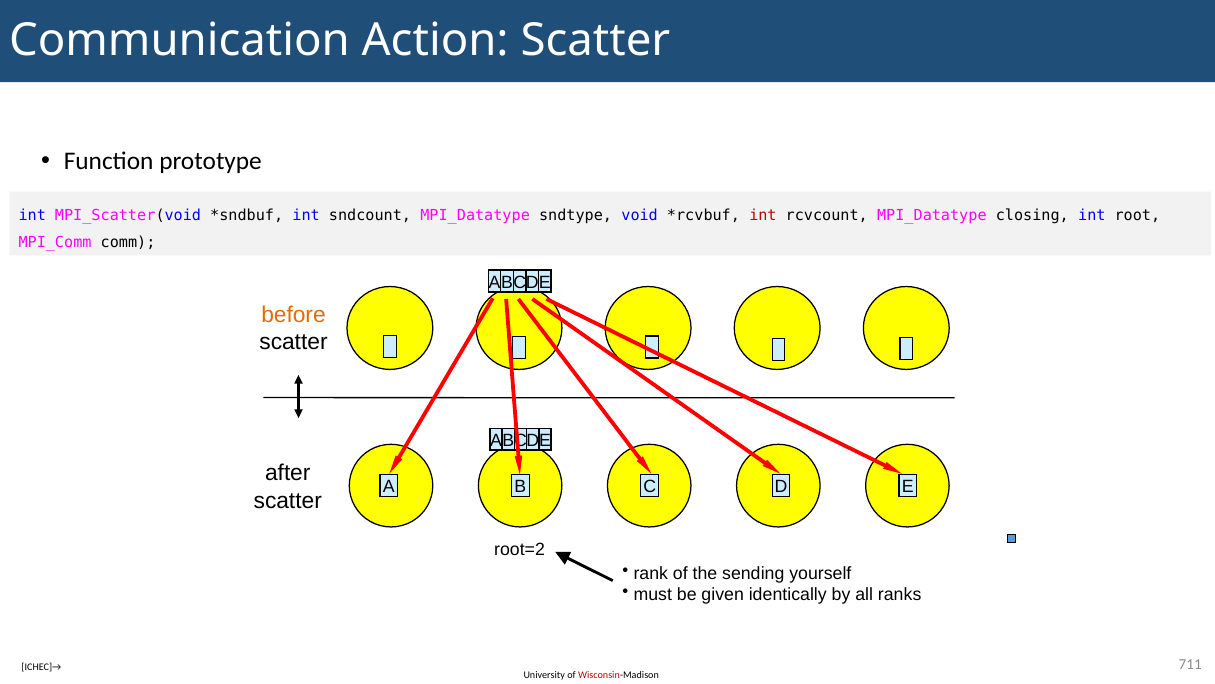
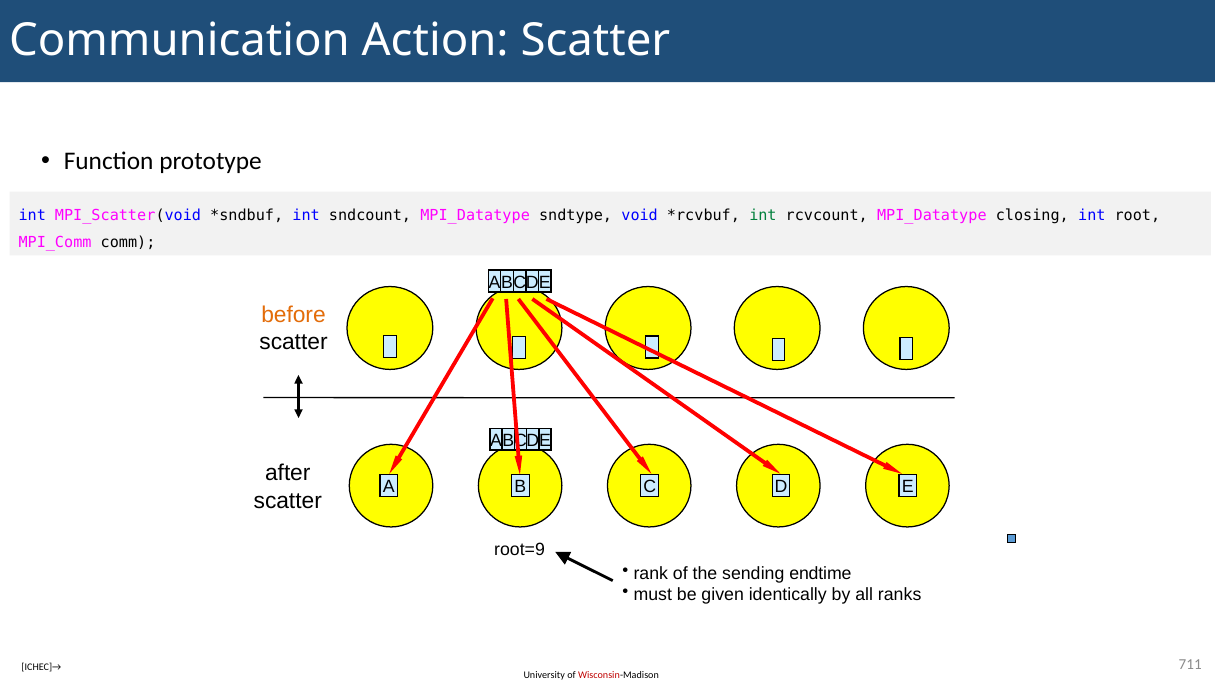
int colour: red -> green (763, 215)
root=2: root=2 -> root=9 (520, 549)
yourself: yourself -> endtime (820, 573)
